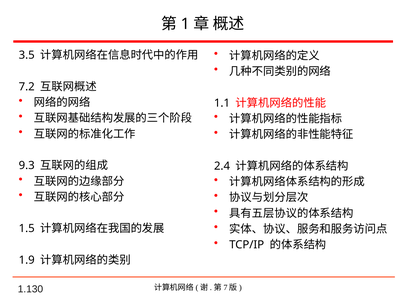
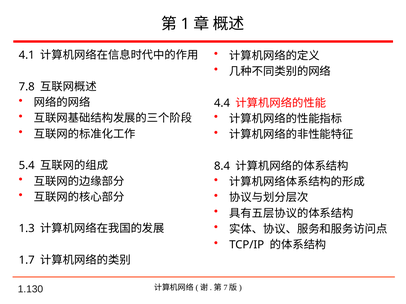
3.5: 3.5 -> 4.1 (27, 55)
7.2: 7.2 -> 7.8 (27, 87)
1.1: 1.1 -> 4.4 (222, 103)
9.3: 9.3 -> 5.4 (27, 166)
2.4: 2.4 -> 8.4 (222, 166)
1.5: 1.5 -> 1.3 (27, 229)
1.9: 1.9 -> 1.7 (27, 261)
